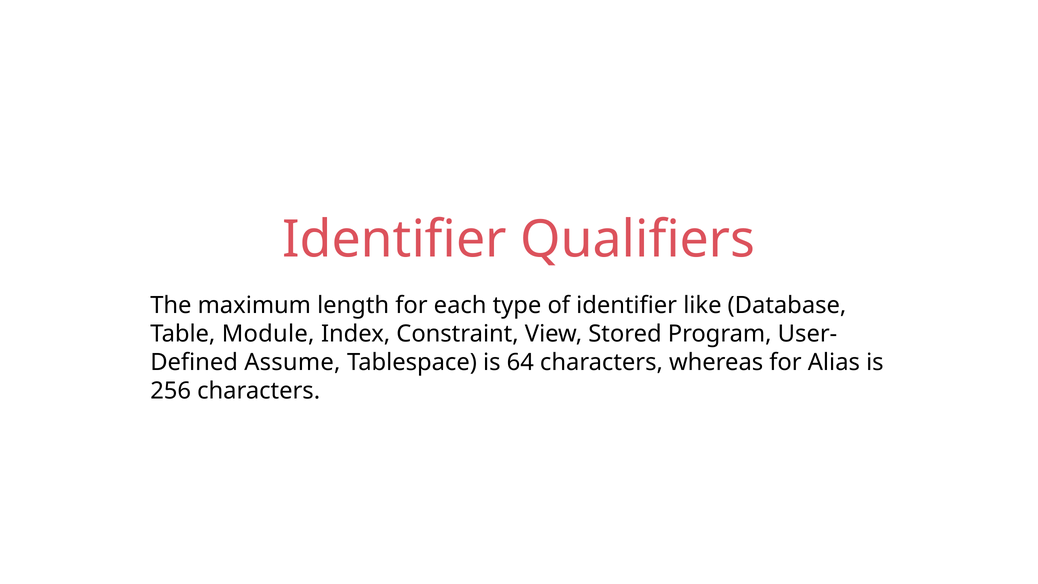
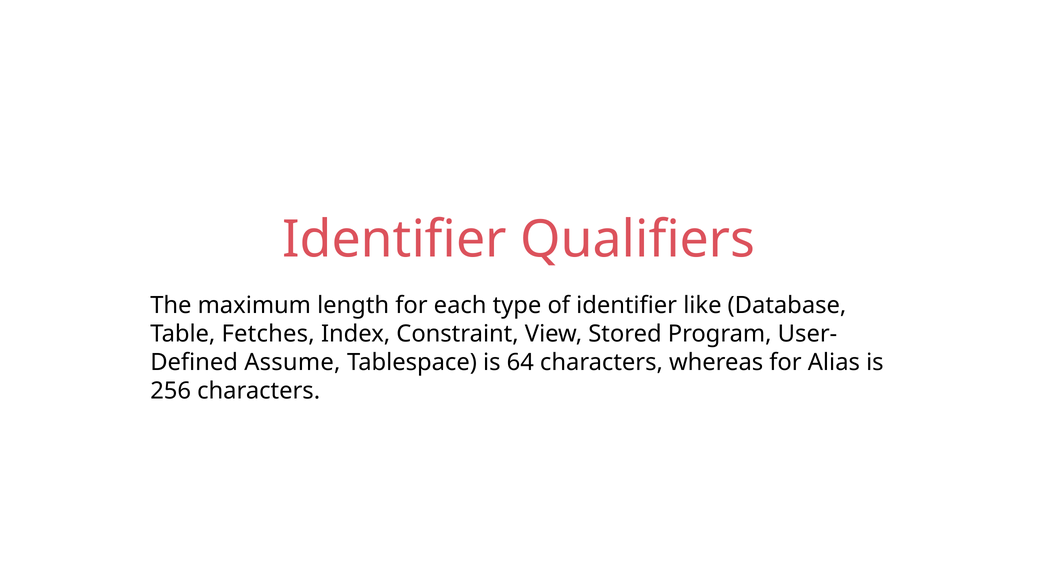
Module: Module -> Fetches (268, 334)
